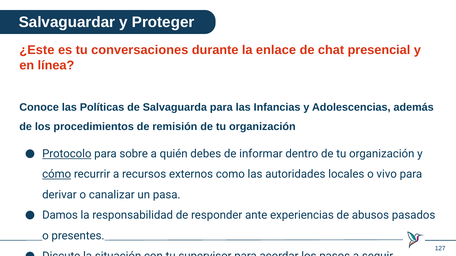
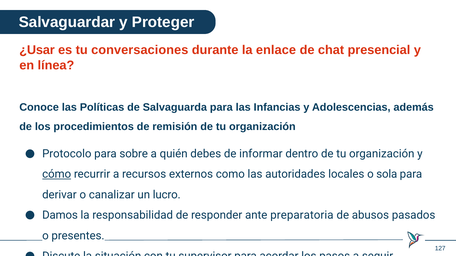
¿Este: ¿Este -> ¿Usar (37, 50)
Protocolo underline: present -> none (67, 154)
locales o vivo: vivo -> sola (387, 174)
pasa: pasa -> lucro (167, 195)
experiencias: experiencias -> preparatoria (302, 216)
